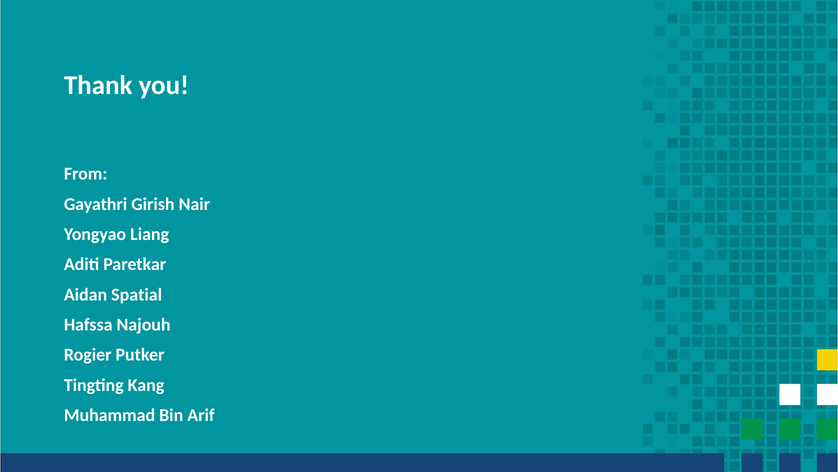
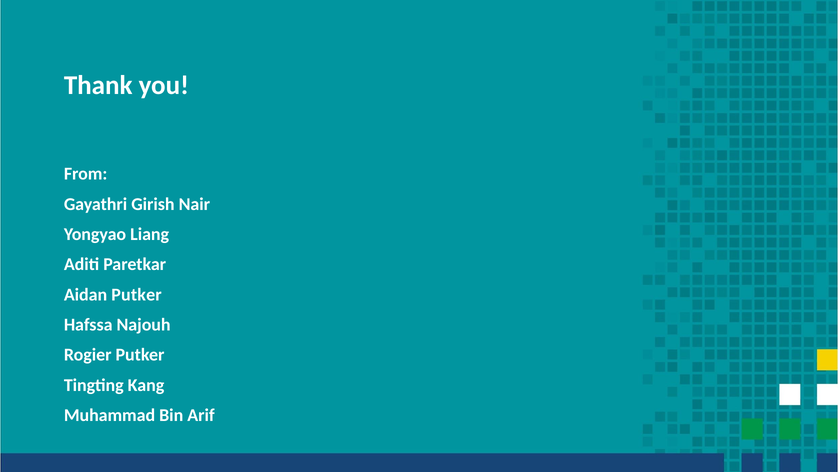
Aidan Spatial: Spatial -> Putker (137, 294)
